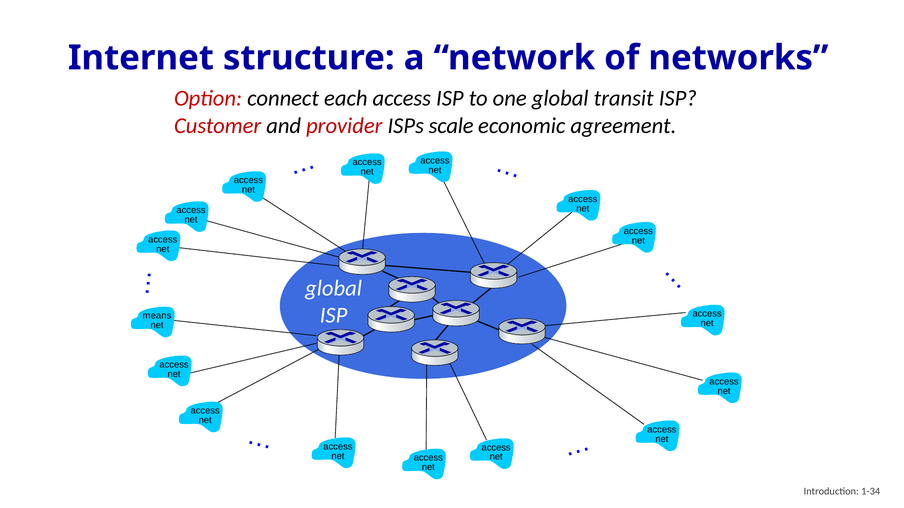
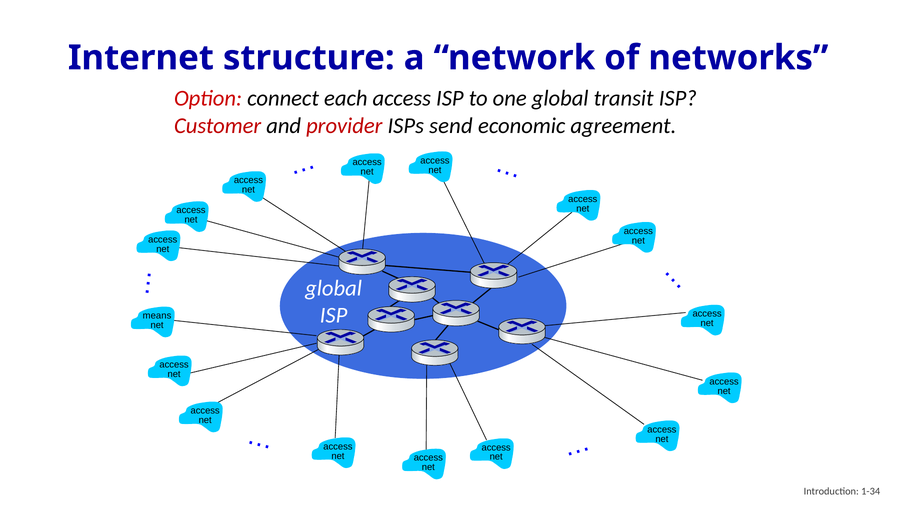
scale: scale -> send (451, 126)
